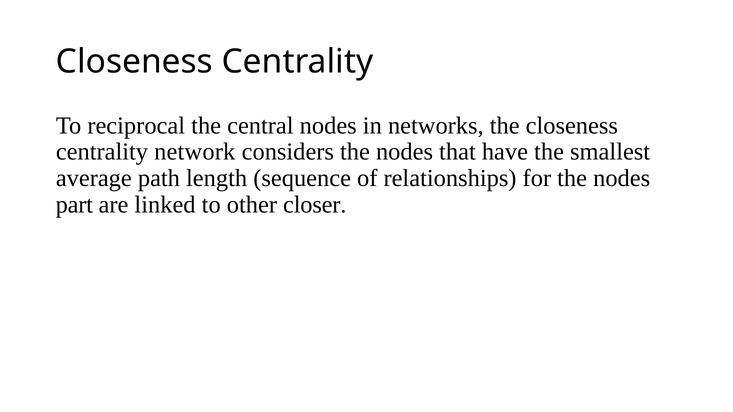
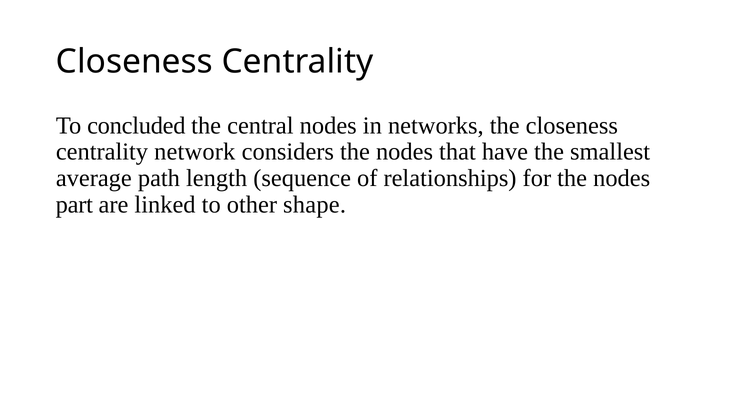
reciprocal: reciprocal -> concluded (136, 126)
closer: closer -> shape (315, 205)
